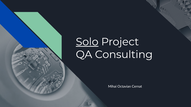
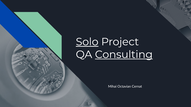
Consulting underline: none -> present (124, 55)
